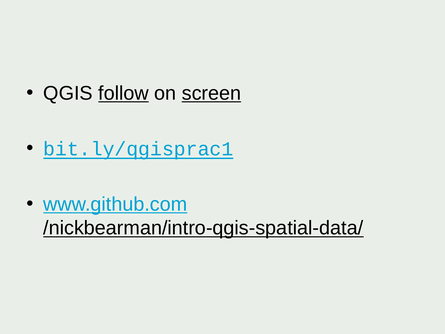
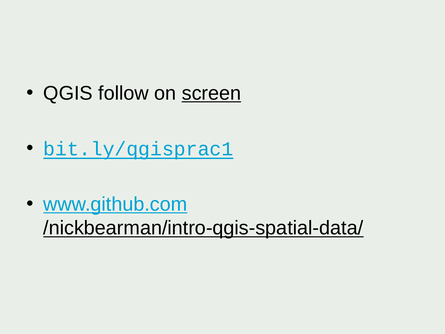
follow underline: present -> none (124, 93)
